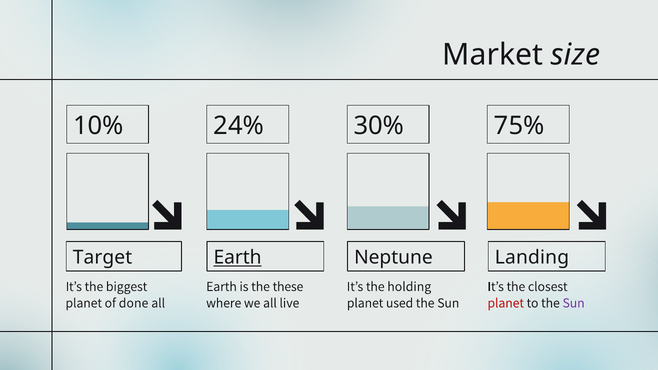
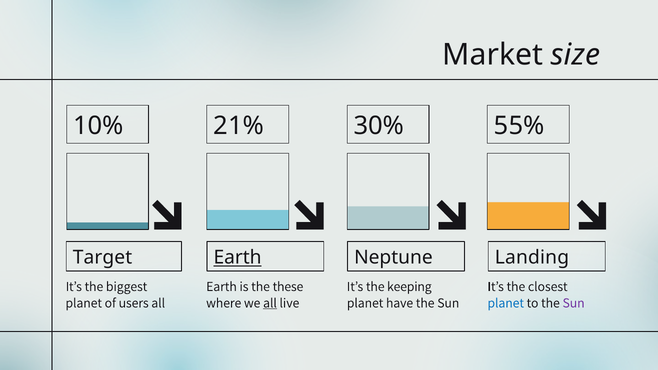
24%: 24% -> 21% (239, 126)
75%: 75% -> 55% (519, 126)
holding: holding -> keeping (409, 287)
done: done -> users (134, 303)
all underline: none -> present (270, 303)
used: used -> have (400, 303)
planet colour: red -> blue (506, 303)
